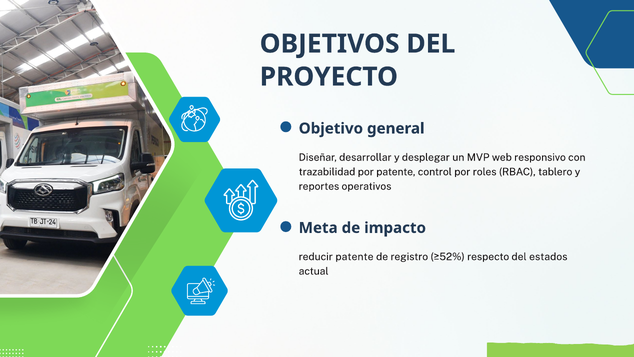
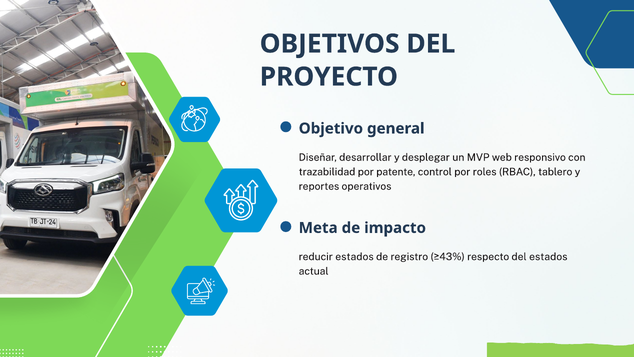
reducir patente: patente -> estados (354, 256)
≥52%: ≥52% -> ≥43% (448, 256)
